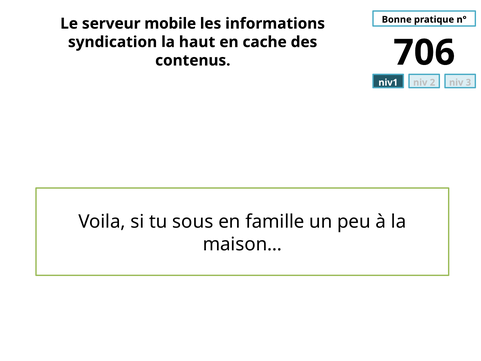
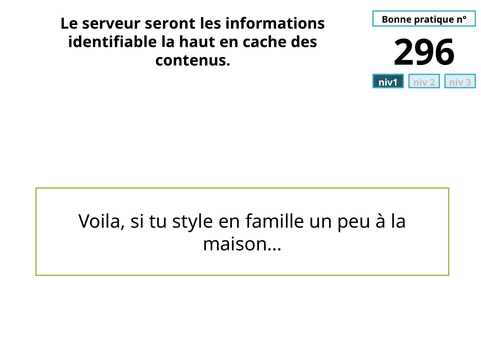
mobile: mobile -> seront (170, 24)
syndication: syndication -> identifiable (113, 42)
706: 706 -> 296 (424, 53)
sous: sous -> style (193, 222)
